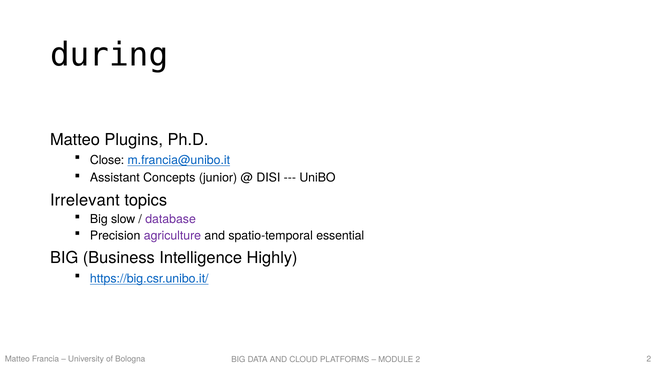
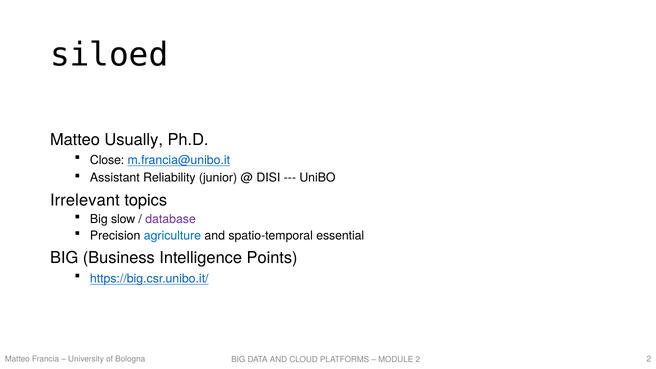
during: during -> siloed (109, 55)
Plugins: Plugins -> Usually (134, 140)
Concepts: Concepts -> Reliability (169, 178)
agriculture colour: purple -> blue (172, 236)
Highly: Highly -> Points (272, 258)
